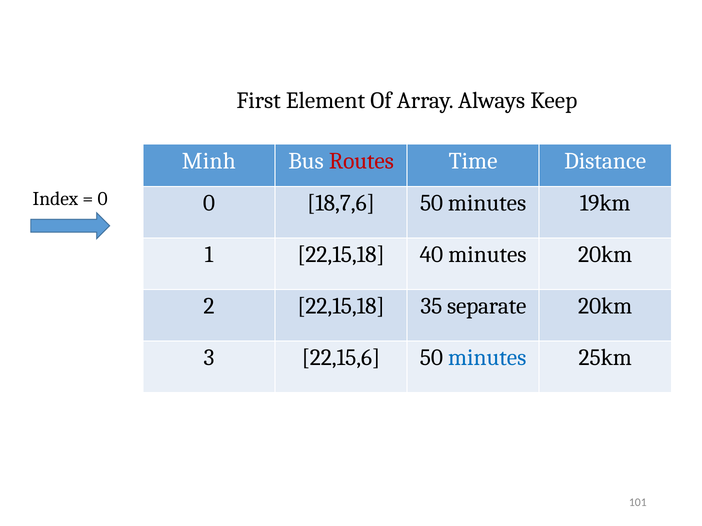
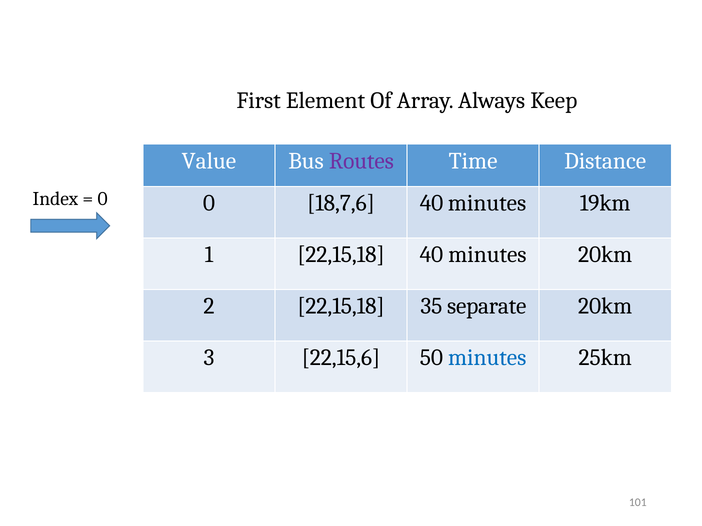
Minh: Minh -> Value (209, 161)
Routes colour: red -> purple (361, 161)
18,7,6 50: 50 -> 40 (432, 203)
